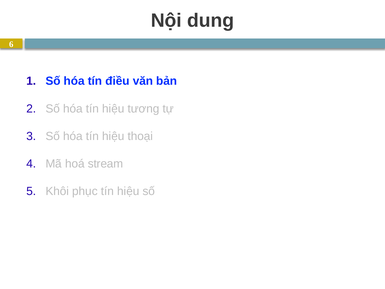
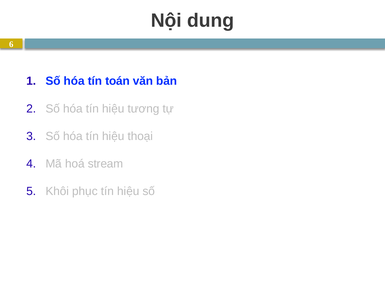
điều: điều -> toán (118, 81)
